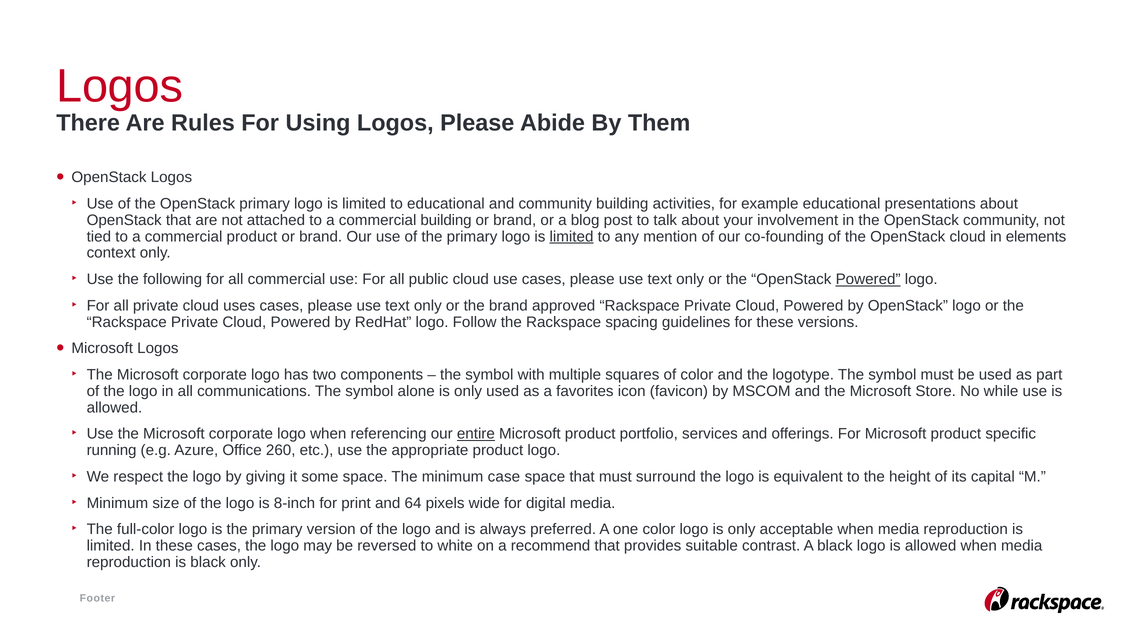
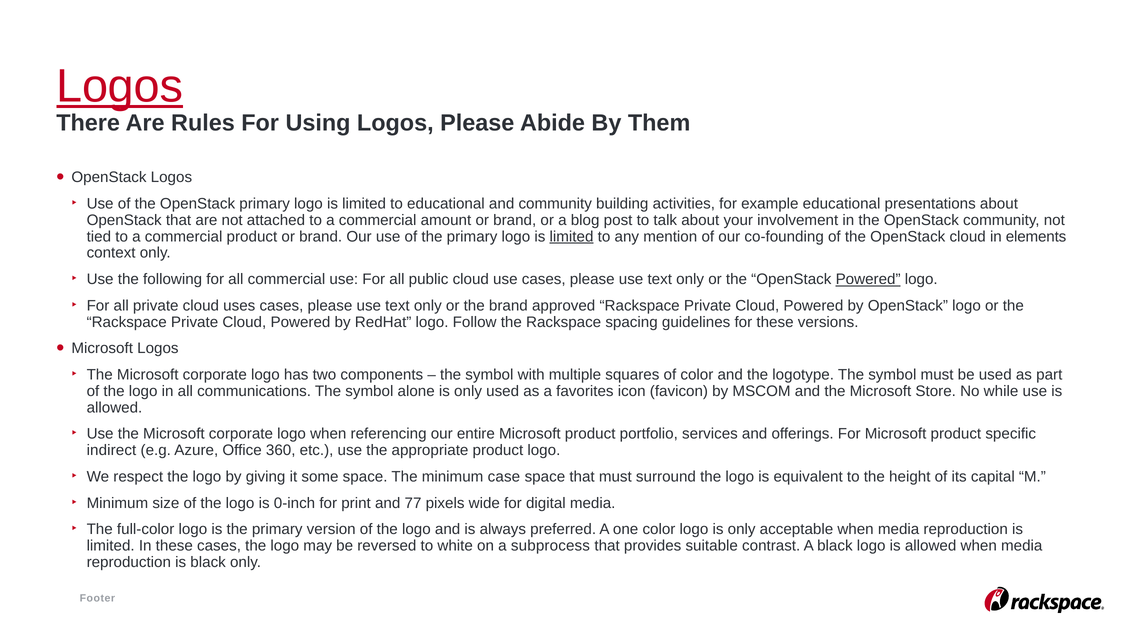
Logos underline: none -> present (120, 86)
commercial building: building -> amount (446, 220)
entire underline: present -> none (476, 434)
running: running -> indirect (111, 450)
260: 260 -> 360 (281, 450)
8-inch: 8-inch -> 0-inch (294, 503)
64: 64 -> 77 (413, 503)
recommend: recommend -> subprocess (550, 546)
